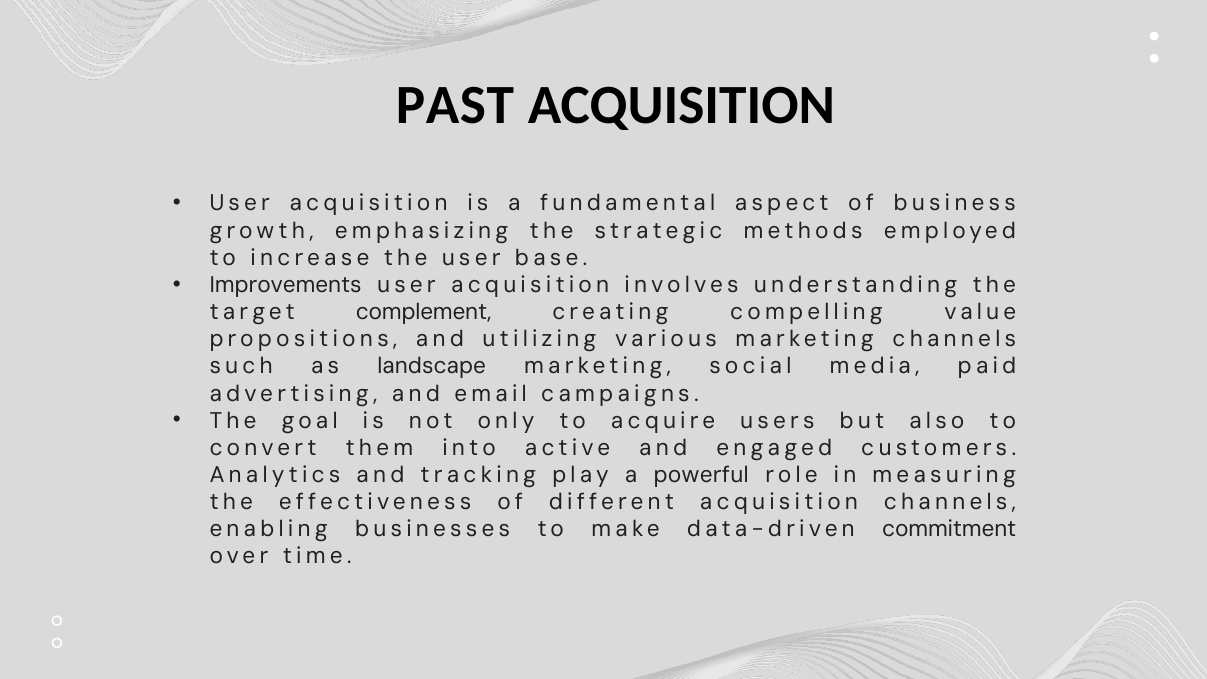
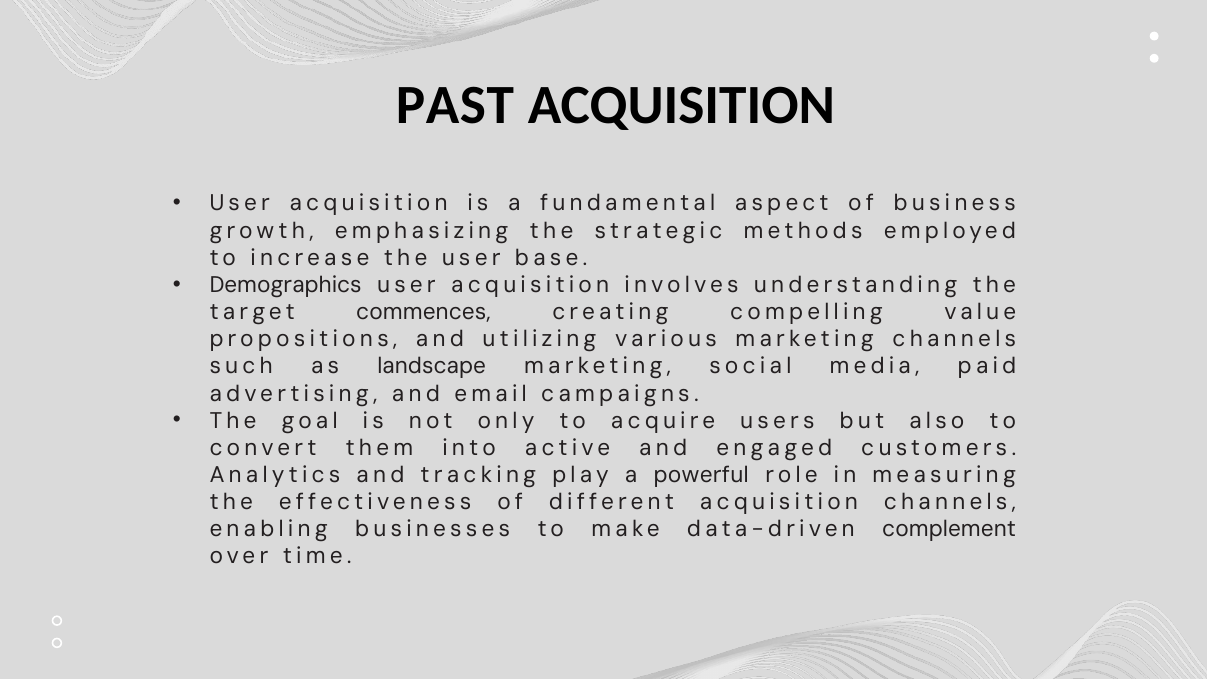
Improvements: Improvements -> Demographics (286, 285)
complement: complement -> commences (423, 312)
commitment: commitment -> complement (949, 529)
